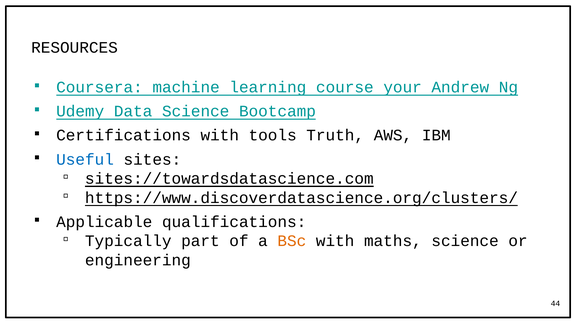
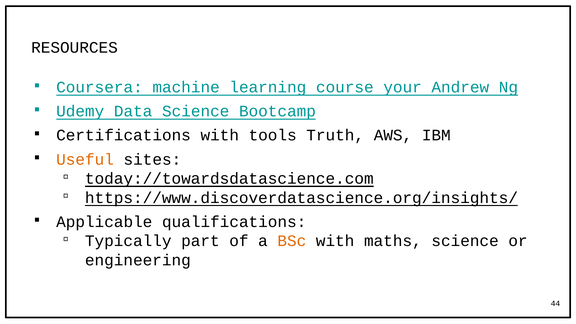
Useful colour: blue -> orange (85, 159)
sites://towardsdatascience.com: sites://towardsdatascience.com -> today://towardsdatascience.com (229, 179)
https://www.discoverdatascience.org/clusters/: https://www.discoverdatascience.org/clusters/ -> https://www.discoverdatascience.org/insights/ (301, 198)
